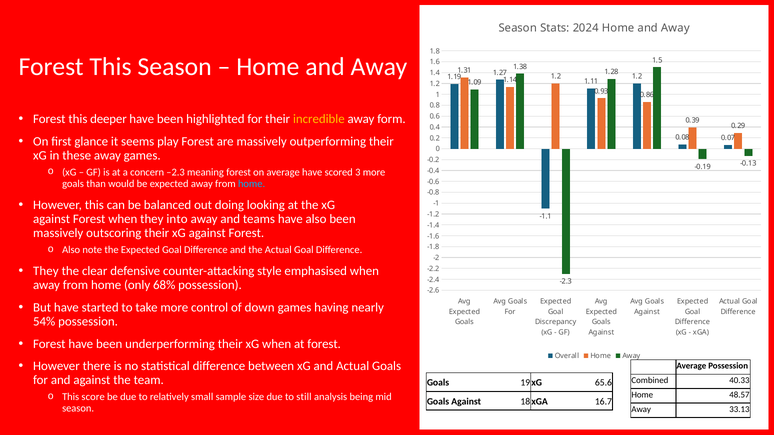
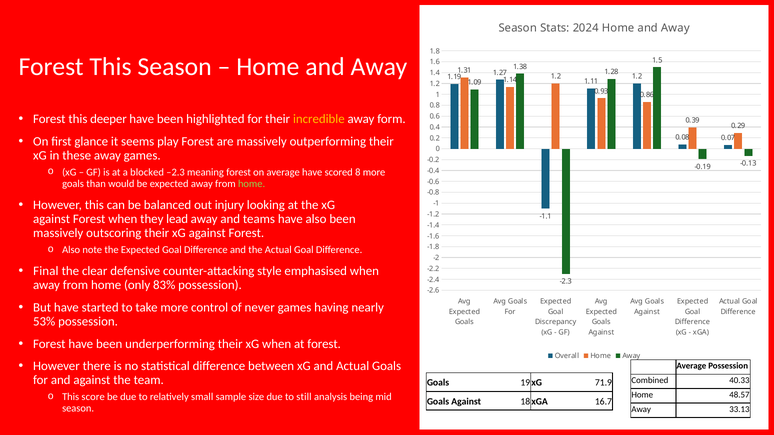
concern: concern -> blocked (147, 173)
3: 3 -> 8 (358, 173)
home colour: light blue -> light green (252, 184)
doing: doing -> injury (229, 205)
into: into -> lead (177, 219)
They: They -> Final (46, 271)
68%: 68% -> 83% (164, 285)
down: down -> never (260, 308)
54%: 54% -> 53% (44, 322)
65.6: 65.6 -> 71.9 (603, 383)
